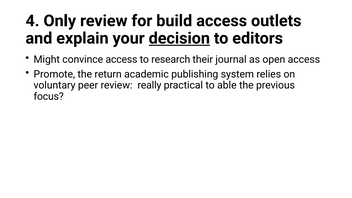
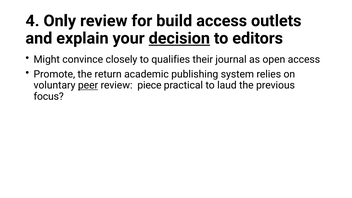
convince access: access -> closely (121, 59)
research: research -> qualifies (171, 59)
peer underline: none -> present (88, 85)
really: really -> piece (149, 85)
able: able -> laud (227, 85)
